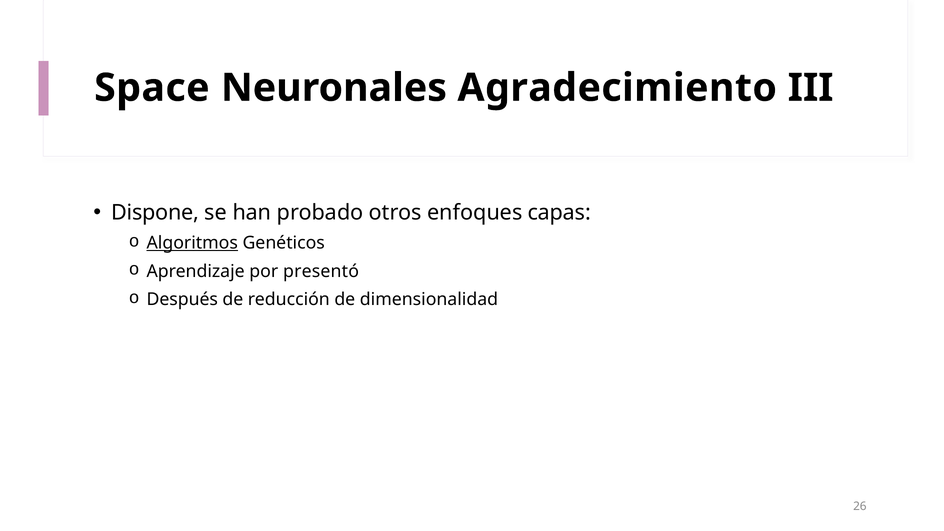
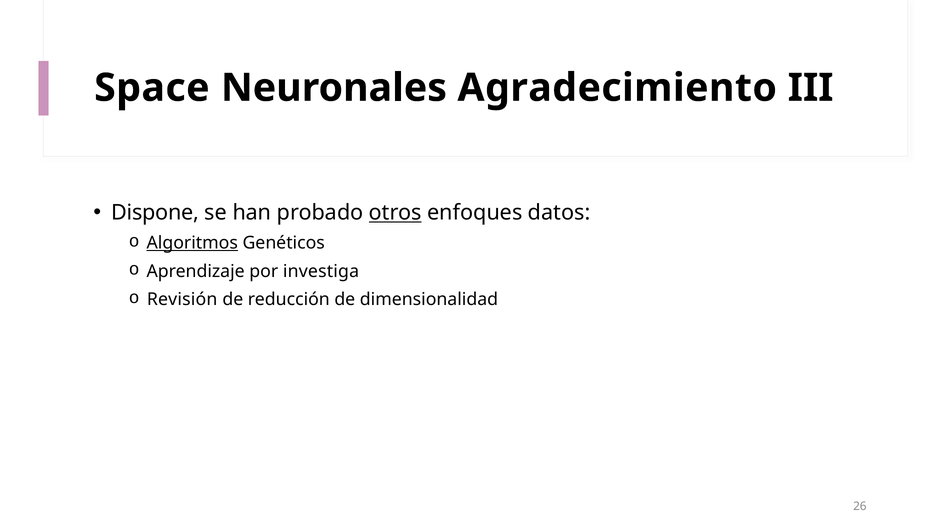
otros underline: none -> present (395, 213)
capas: capas -> datos (559, 213)
presentó: presentó -> investiga (321, 271)
Después: Después -> Revisión (182, 300)
